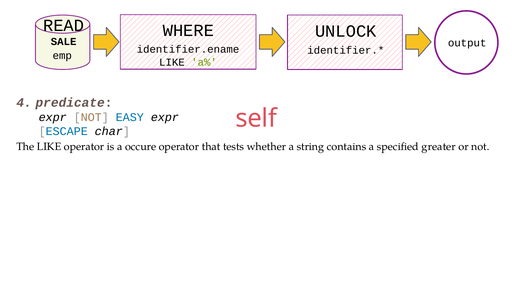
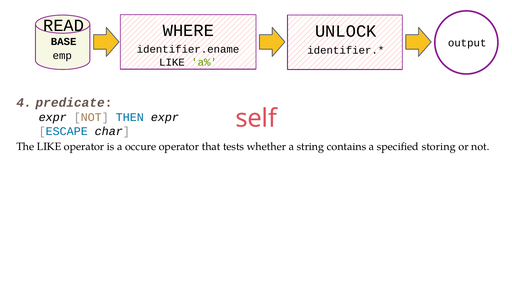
SALE: SALE -> BASE (64, 42)
EASY: EASY -> THEN (130, 117)
greater: greater -> storing (439, 147)
